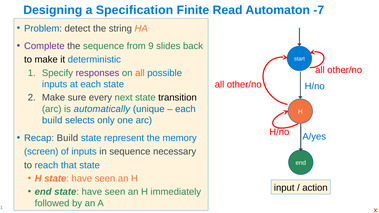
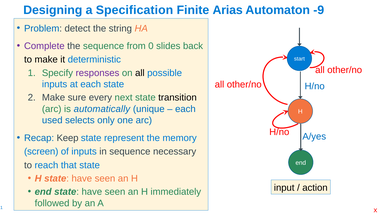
Read: Read -> Arias (228, 10)
-7: -7 -> -9 (319, 10)
9: 9 -> 0 (151, 46)
all colour: orange -> black (140, 73)
build: build -> used (52, 120)
Recap Build: Build -> Keep (68, 138)
